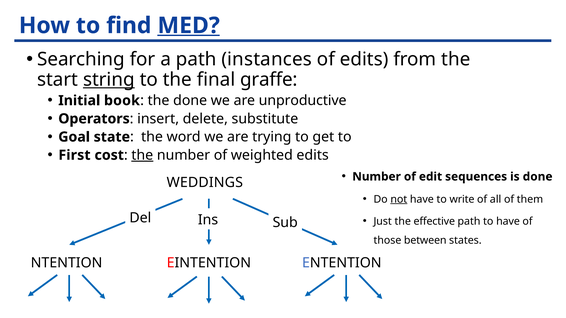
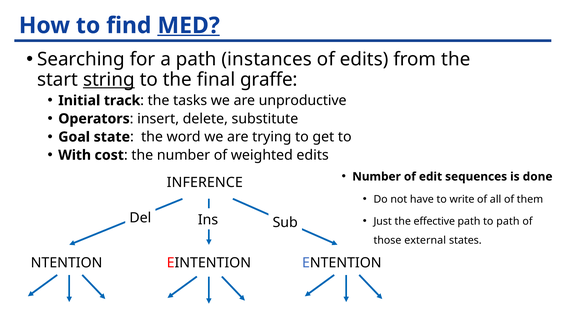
book: book -> track (122, 101)
the done: done -> tasks (190, 101)
First: First -> With (75, 155)
the underline: present -> none (142, 155)
WEDDINGS: WEDDINGS -> INFERENCE (205, 183)
not underline: present -> none (399, 199)
to have: have -> path (508, 222)
between: between -> external (425, 241)
